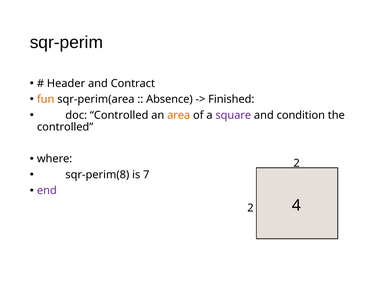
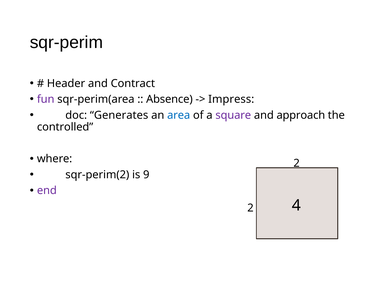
fun colour: orange -> purple (46, 99)
Finished: Finished -> Impress (231, 99)
doc Controlled: Controlled -> Generates (119, 115)
area colour: orange -> blue (179, 115)
condition: condition -> approach (301, 115)
sqr-perim(8: sqr-perim(8 -> sqr-perim(2 (97, 175)
7: 7 -> 9 (146, 175)
